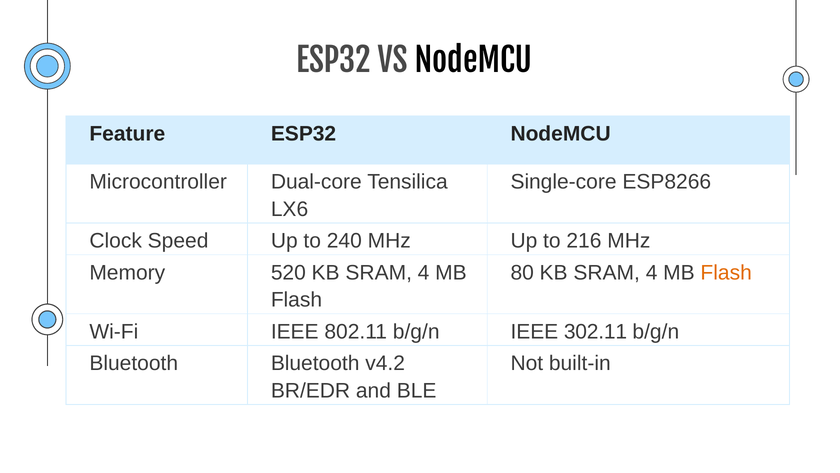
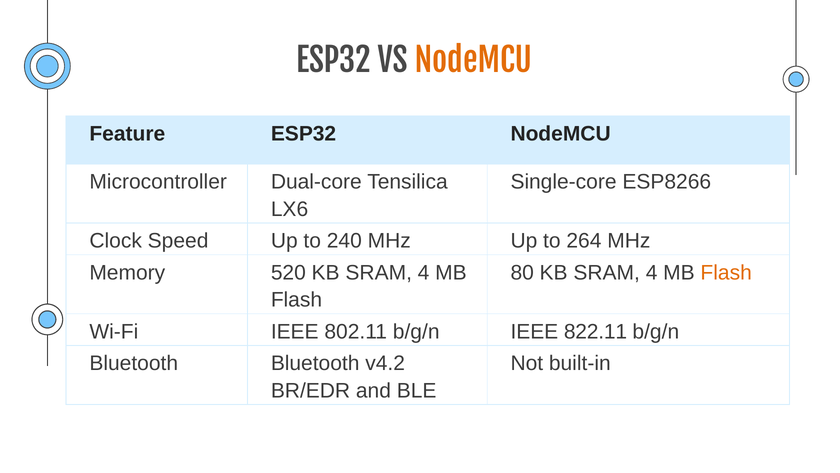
NodeMCU colour: black -> orange (473, 61)
216: 216 -> 264 (584, 241)
302.11: 302.11 -> 822.11 (595, 331)
